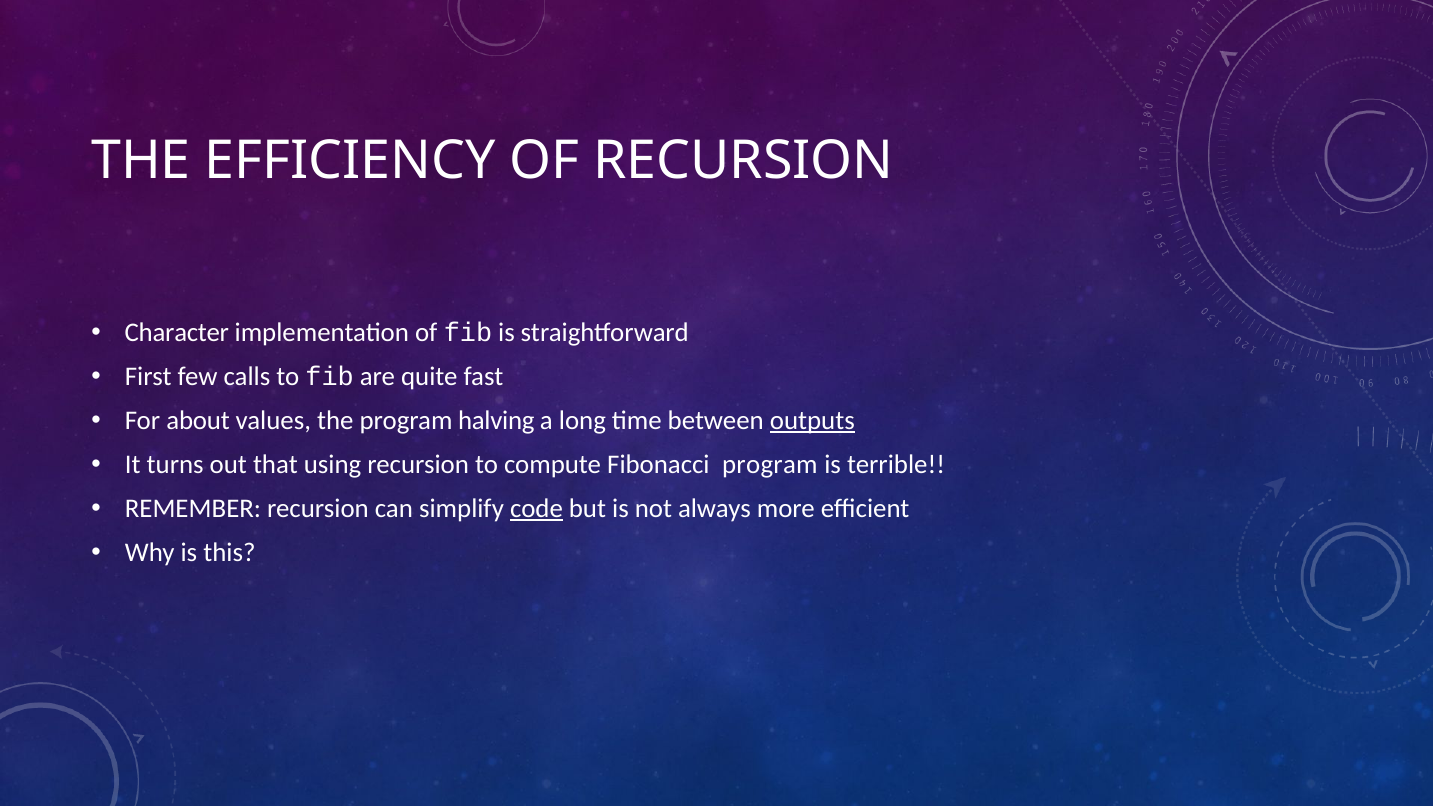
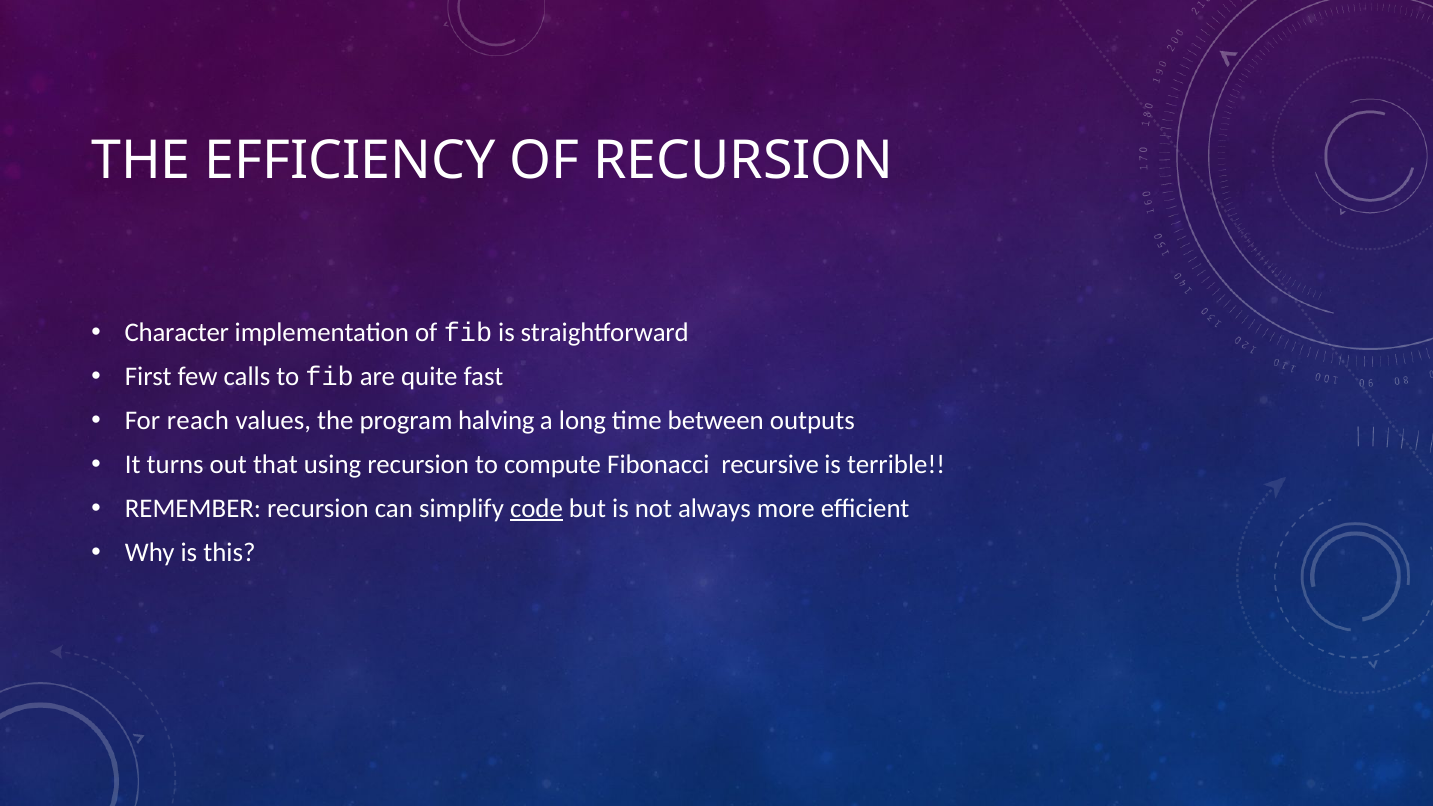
about: about -> reach (198, 420)
outputs underline: present -> none (812, 420)
Fibonacci program: program -> recursive (770, 464)
